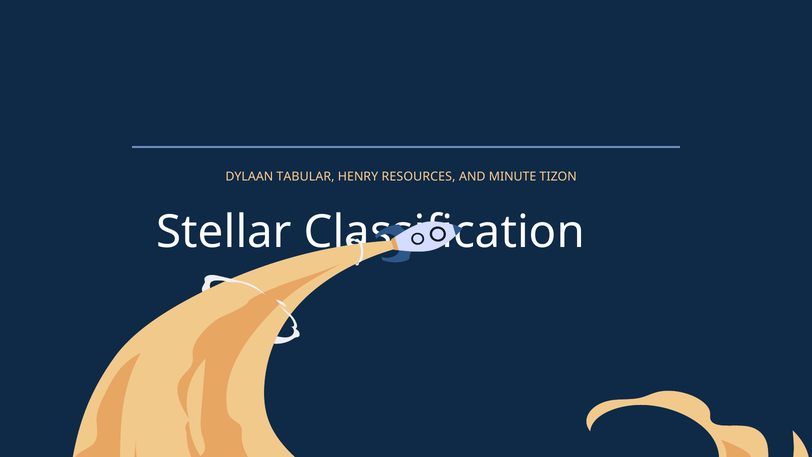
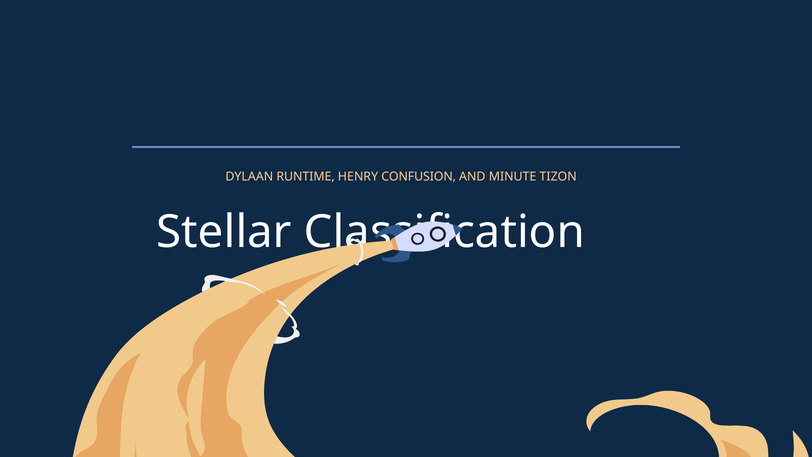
TABULAR: TABULAR -> RUNTIME (306, 177)
RESOURCES: RESOURCES -> CONFUSION (419, 177)
